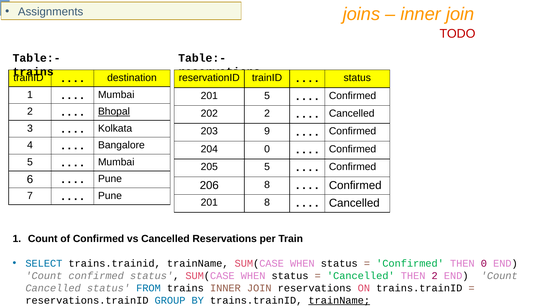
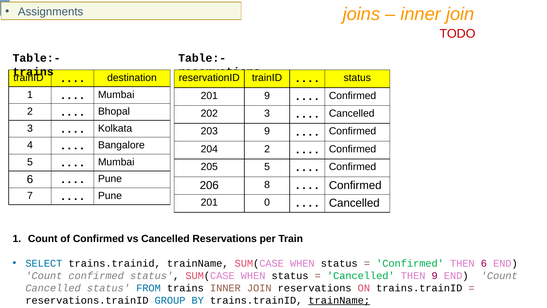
201 5: 5 -> 9 (267, 96)
Bhopal underline: present -> none (114, 111)
202 2: 2 -> 3 (267, 113)
204 0: 0 -> 2 (267, 149)
201 8: 8 -> 0 (267, 202)
THEN 0: 0 -> 6 (484, 263)
THEN 2: 2 -> 9 (435, 275)
